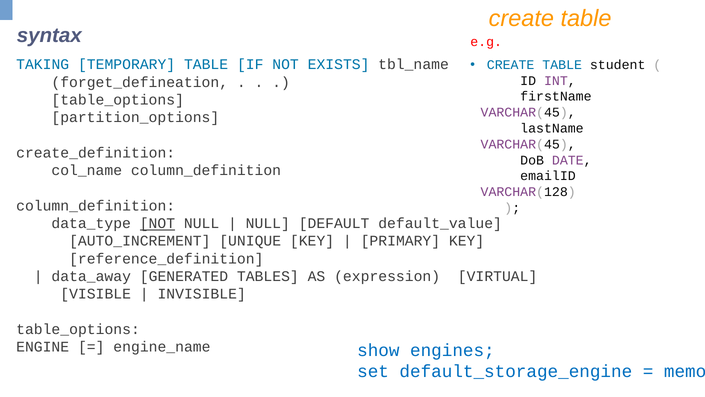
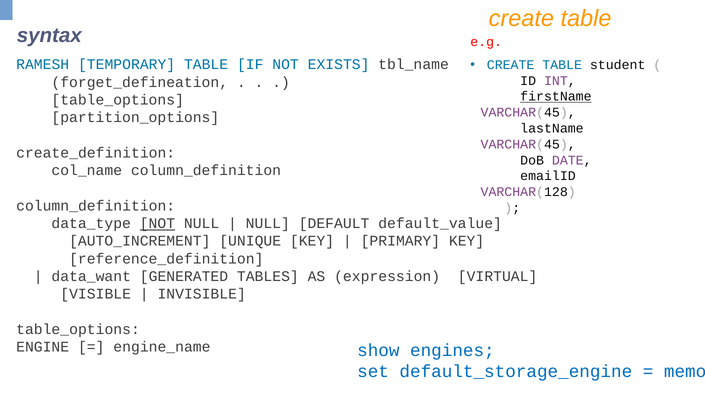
TAKING: TAKING -> RAMESH (43, 65)
firstName underline: none -> present (556, 97)
data_away: data_away -> data_want (91, 276)
